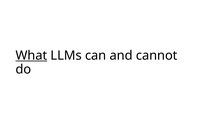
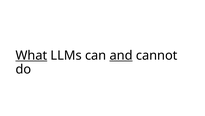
and underline: none -> present (121, 55)
